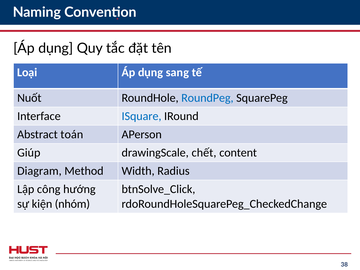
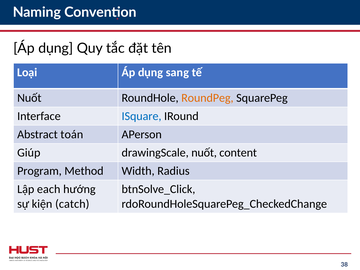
RoundPeg colour: blue -> orange (207, 98)
drawingScale chết: chết -> nuốt (204, 153)
Diagram: Diagram -> Program (39, 171)
công: công -> each (49, 189)
nhóm: nhóm -> catch (72, 204)
